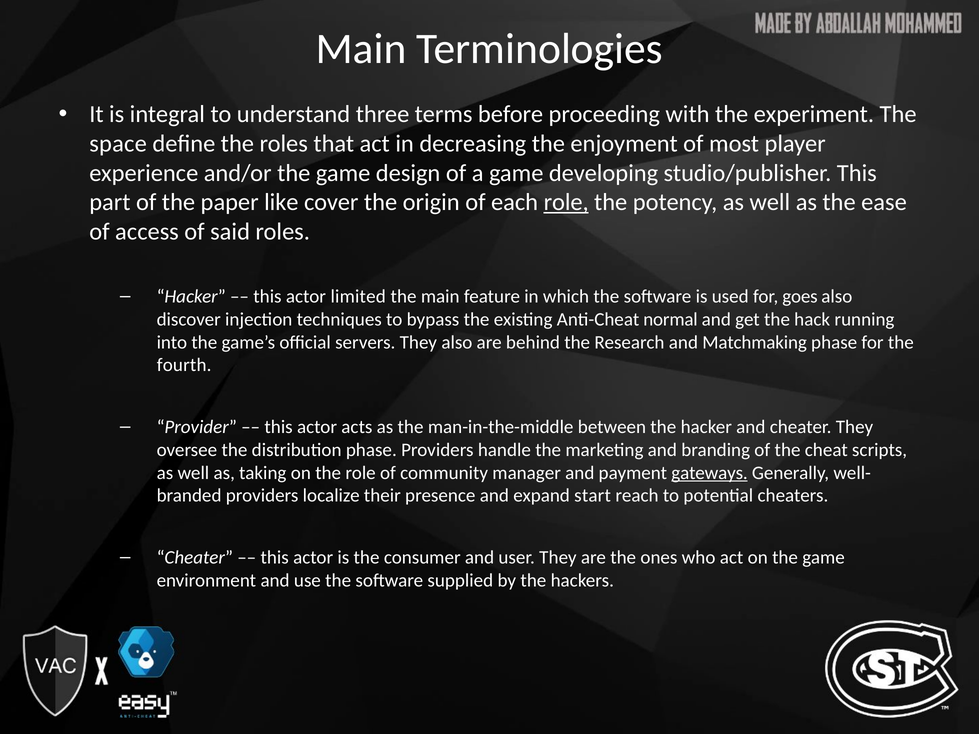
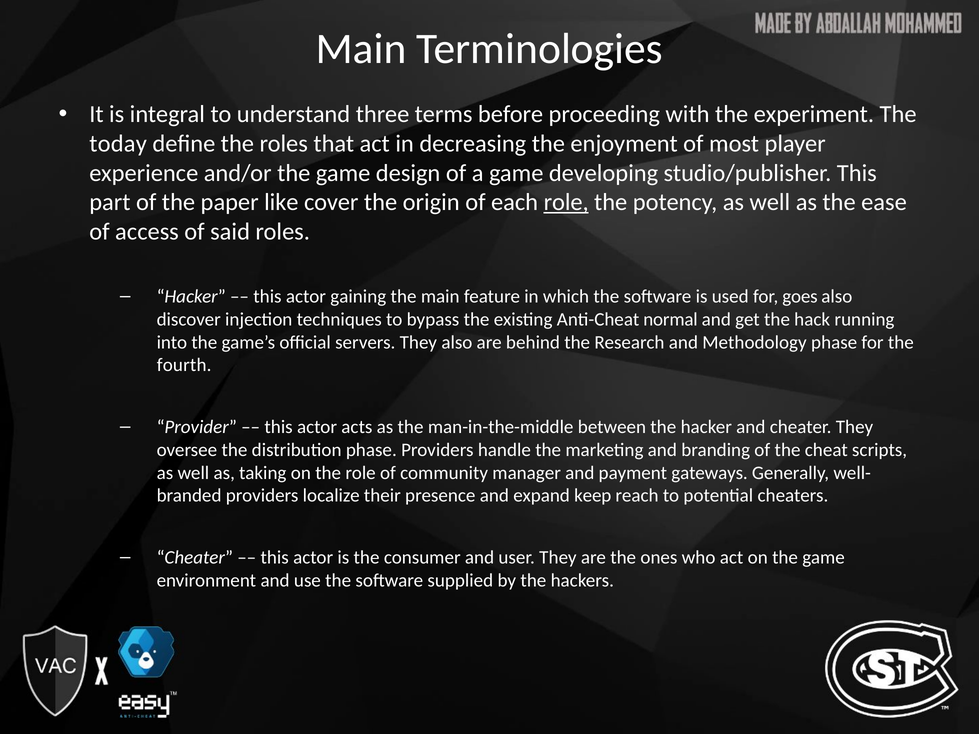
space: space -> today (118, 144)
limited: limited -> gaining (358, 297)
Matchmaking: Matchmaking -> Methodology (754, 342)
gateways underline: present -> none (710, 473)
start: start -> keep (593, 496)
